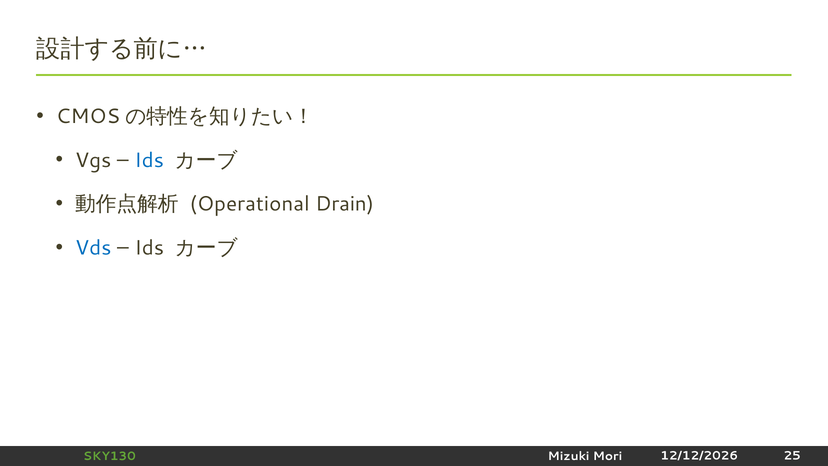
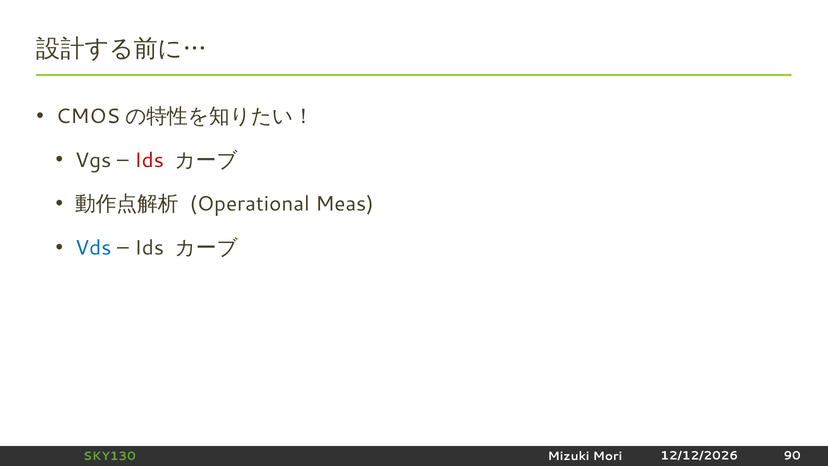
Ids colour: blue -> red (149, 160)
Drain: Drain -> Meas (345, 204)
25: 25 -> 90 (792, 455)
